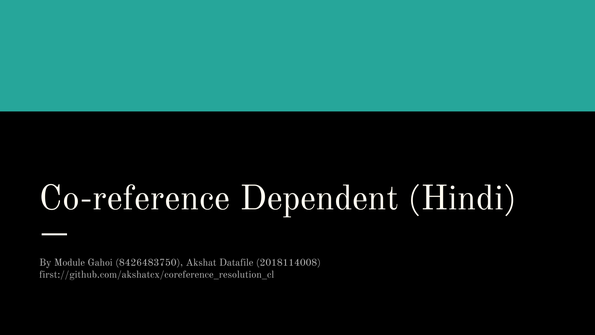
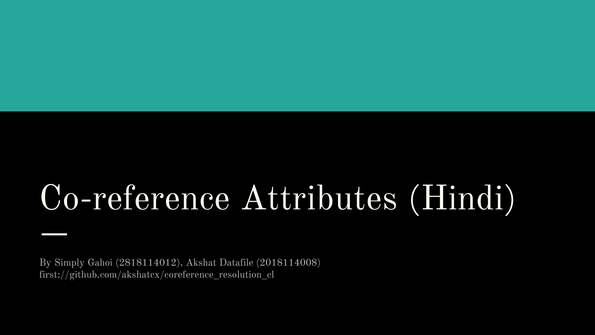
Dependent: Dependent -> Attributes (319, 198)
Module: Module -> Simply (69, 262)
8426483750: 8426483750 -> 2818114012 (149, 262)
